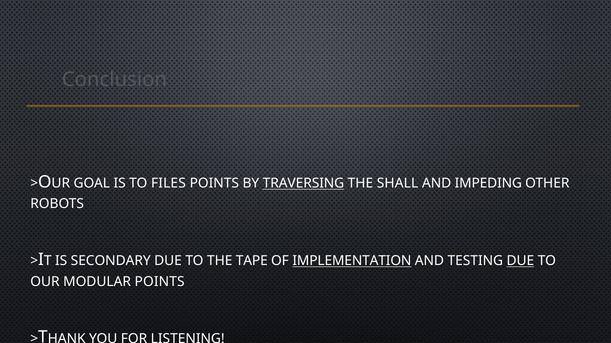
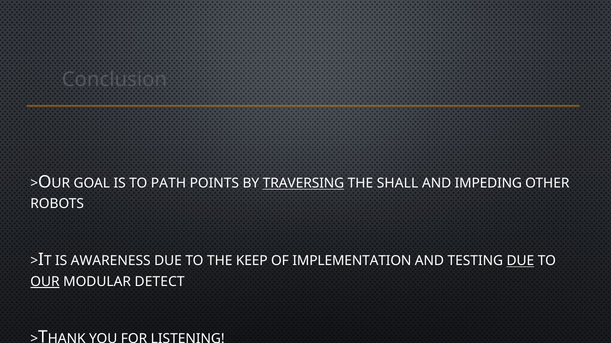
FILES: FILES -> PATH (168, 184)
SECONDARY: SECONDARY -> AWARENESS (111, 261)
TAPE: TAPE -> KEEP (252, 261)
IMPLEMENTATION underline: present -> none (352, 261)
OUR underline: none -> present (45, 282)
MODULAR POINTS: POINTS -> DETECT (160, 282)
